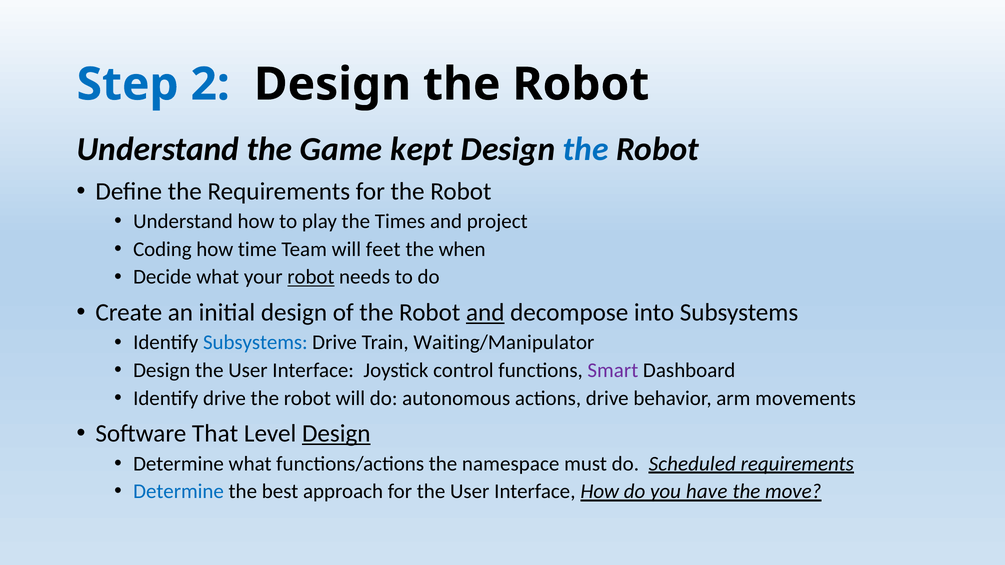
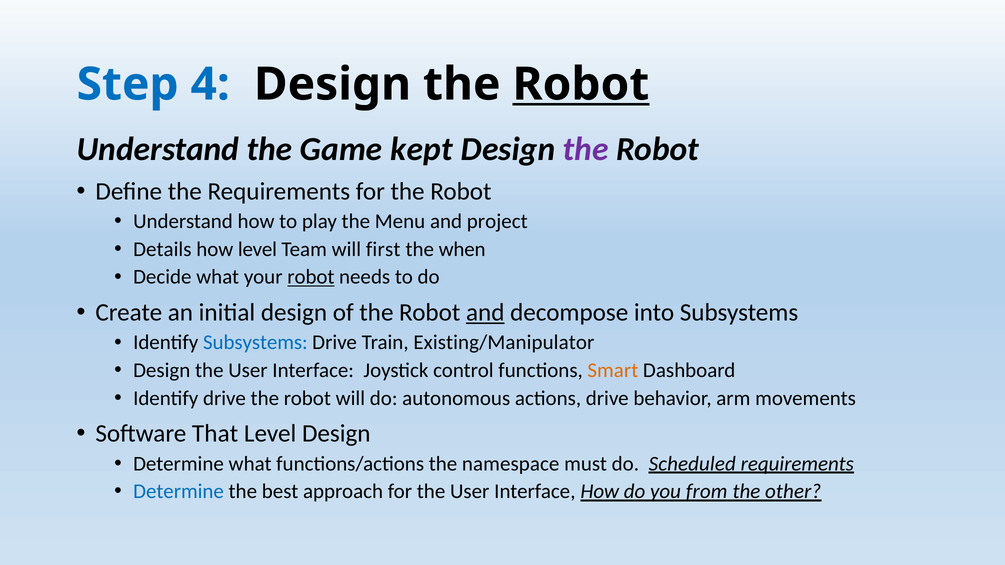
2: 2 -> 4 (210, 84)
Robot underline: none -> present (581, 84)
the colour: blue -> purple (586, 149)
Times: Times -> Menu (400, 221)
Coding: Coding -> Details (162, 249)
how time: time -> level (257, 249)
feet: feet -> first (383, 249)
Waiting/Manipulator: Waiting/Manipulator -> Existing/Manipulator (504, 343)
Smart colour: purple -> orange (613, 371)
Design underline: present -> none (336, 434)
have: have -> from (707, 492)
move: move -> other (793, 492)
